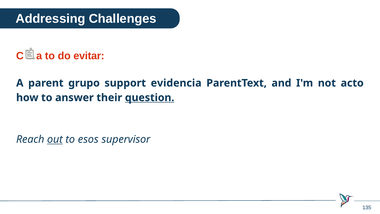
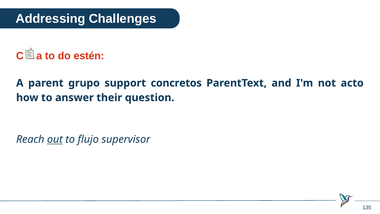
evitar: evitar -> estén (89, 56)
evidencia: evidencia -> concretos (176, 83)
question underline: present -> none (150, 98)
esos: esos -> flujo (88, 139)
